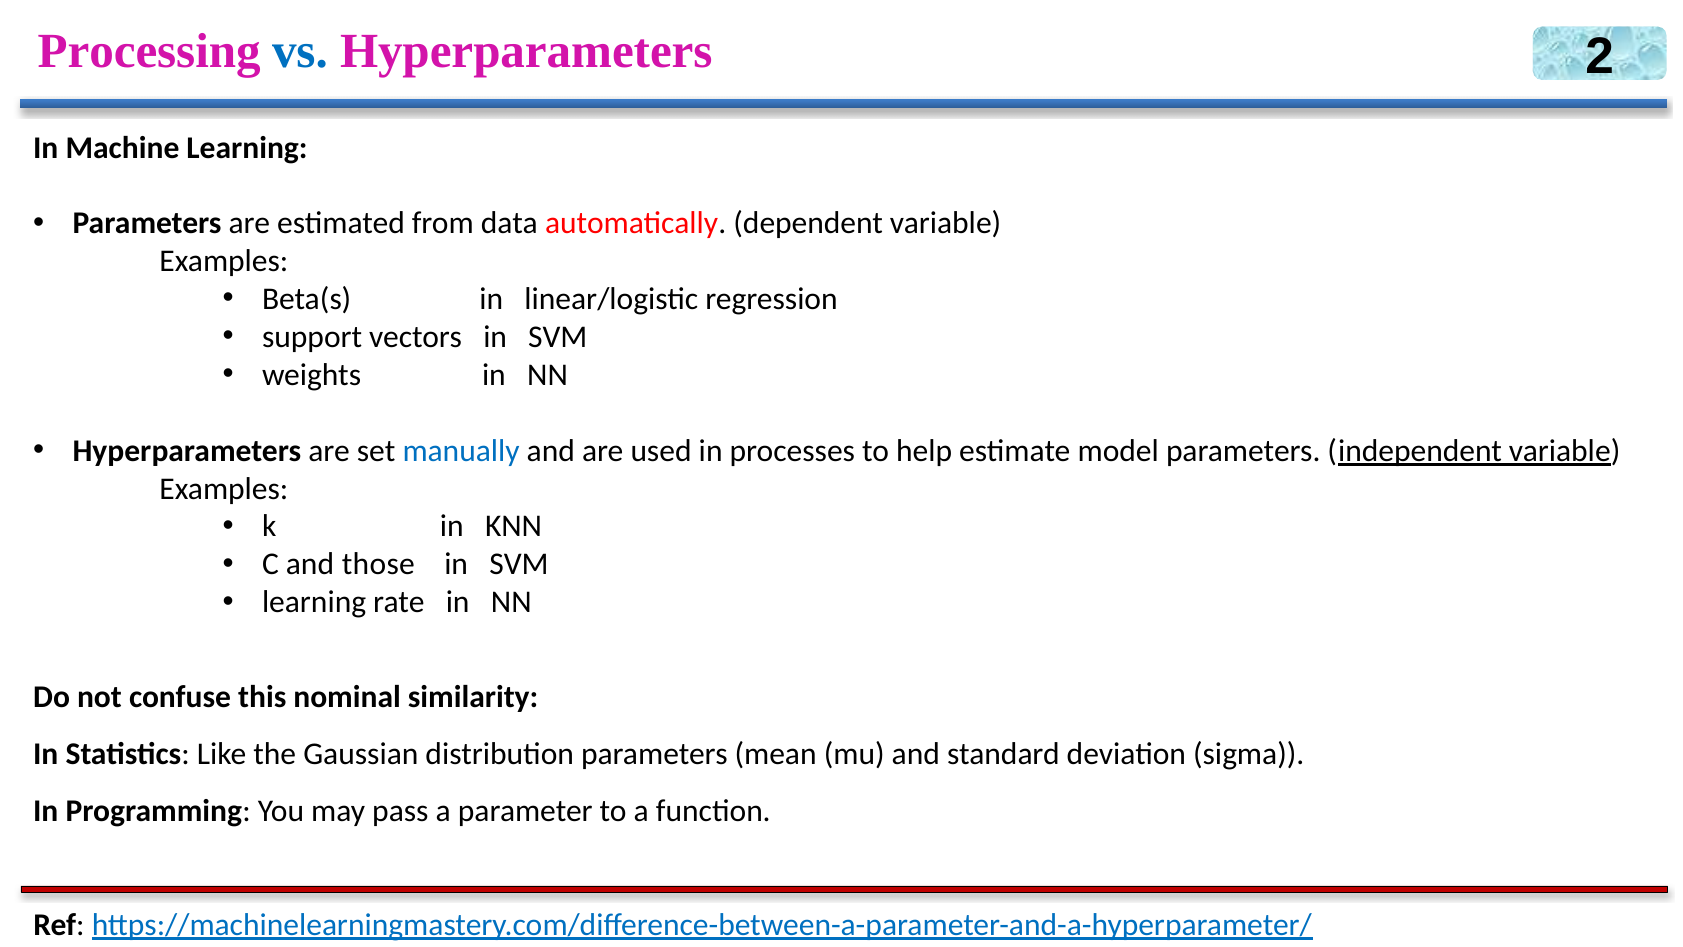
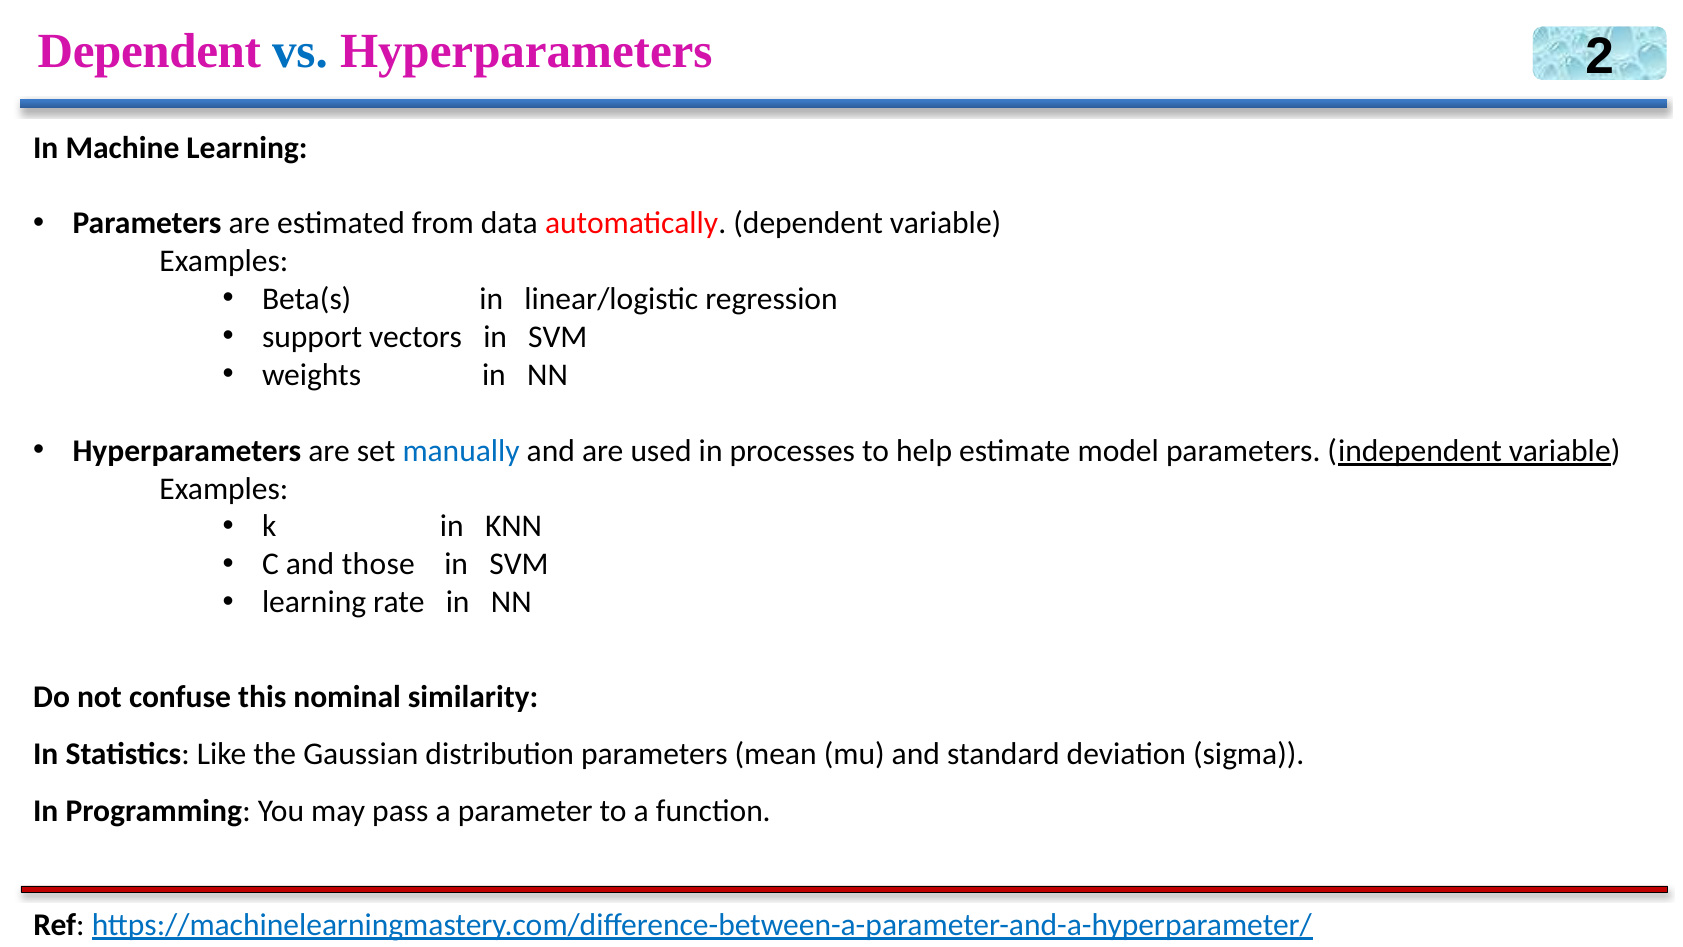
Processing: Processing -> Dependent (149, 51)
